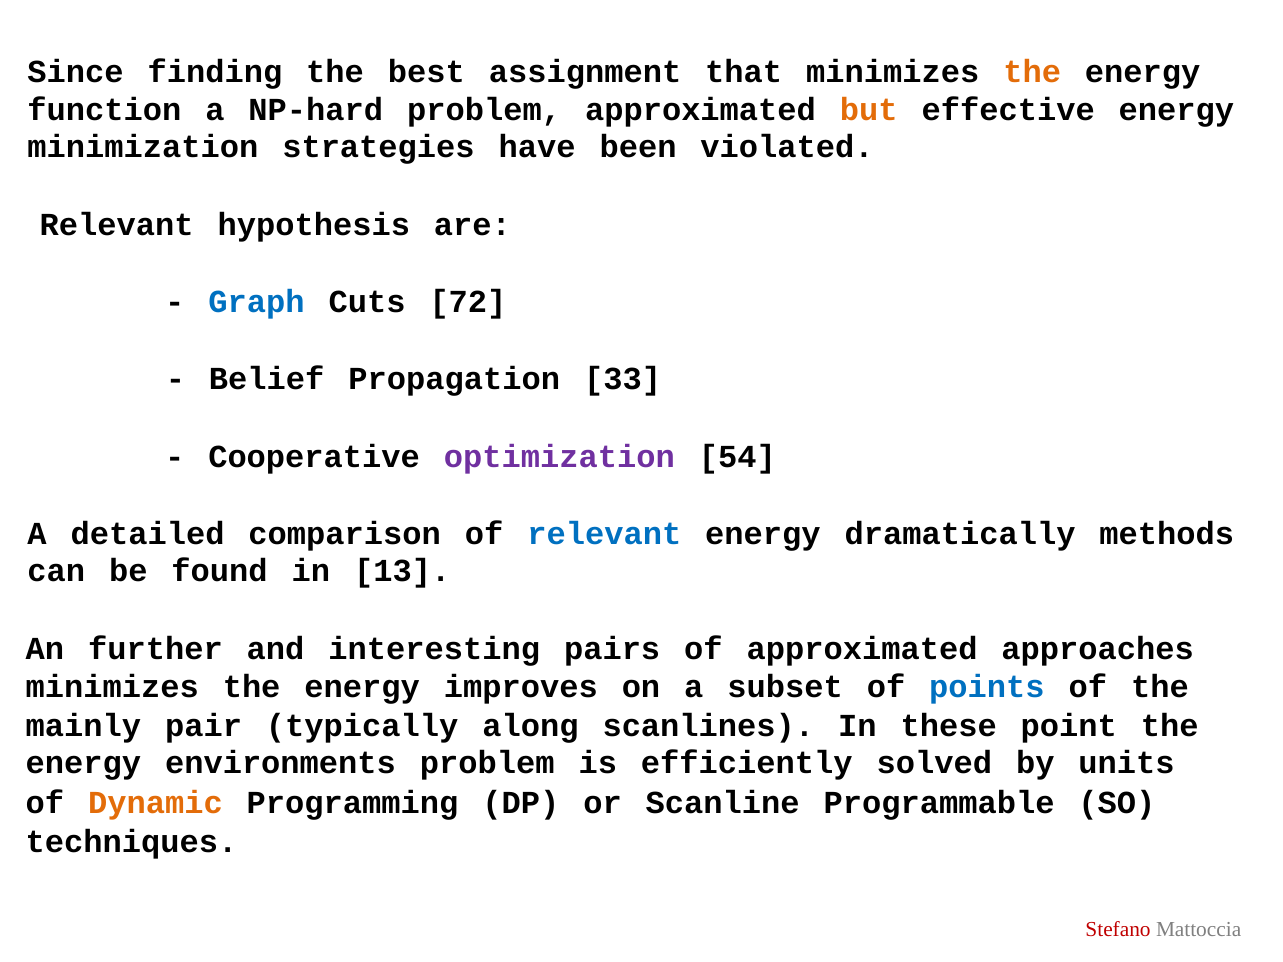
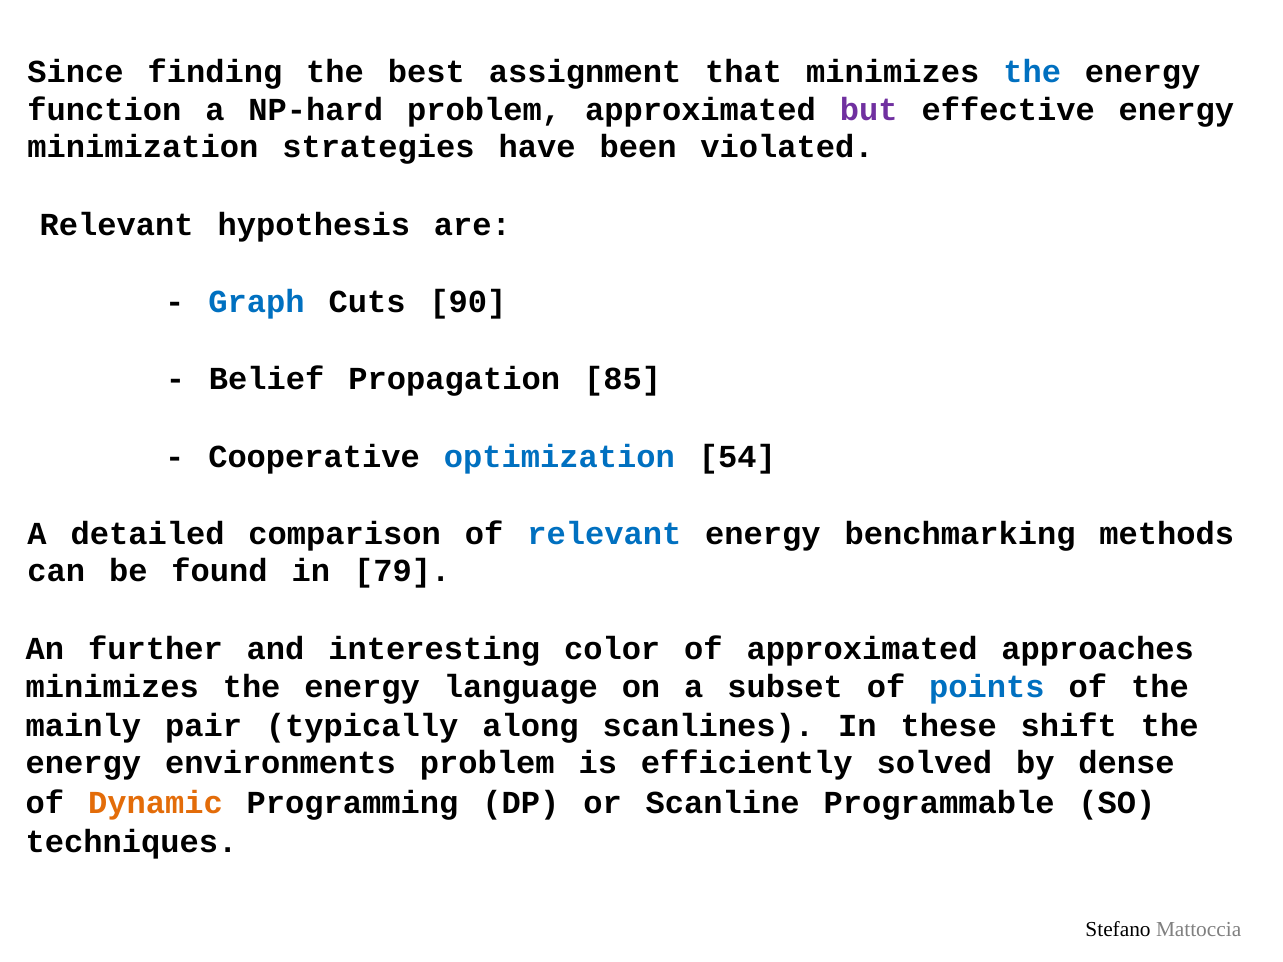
the colour: orange -> blue (1032, 72)
but colour: orange -> purple (869, 110)
72: 72 -> 90 (468, 302)
33: 33 -> 85 (623, 379)
optimization colour: purple -> blue (559, 457)
dramatically: dramatically -> benchmarking (960, 534)
13: 13 -> 79 (402, 571)
pairs: pairs -> color (612, 649)
improves: improves -> language (521, 687)
point: point -> shift (1069, 726)
units: units -> dense (1127, 764)
Stefano colour: red -> black (1118, 929)
